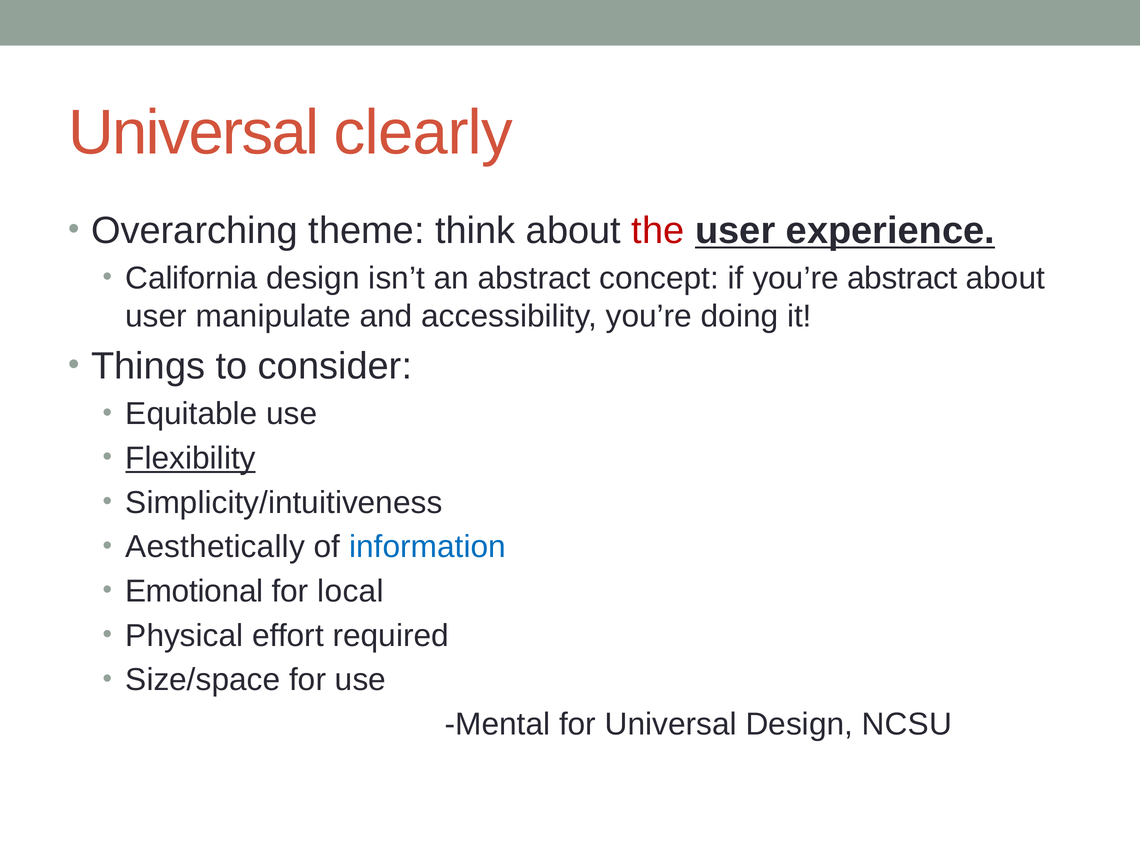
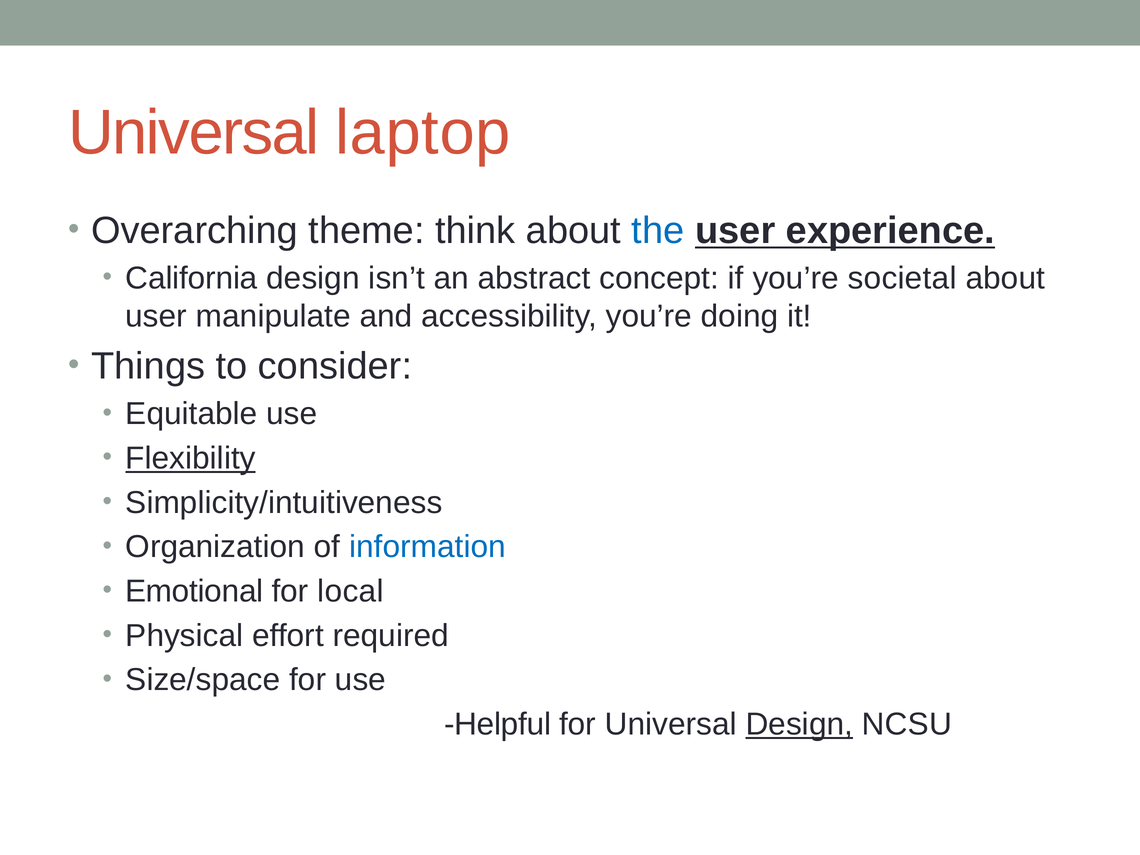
clearly: clearly -> laptop (423, 133)
the colour: red -> blue (658, 231)
you’re abstract: abstract -> societal (902, 278)
Aesthetically: Aesthetically -> Organization (215, 547)
Mental: Mental -> Helpful (498, 724)
Design underline: none -> present (799, 724)
